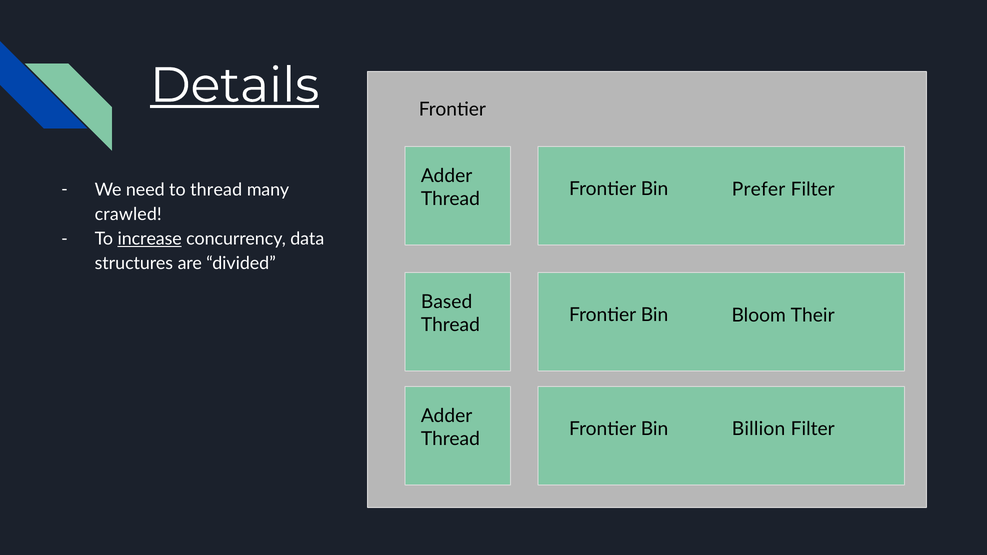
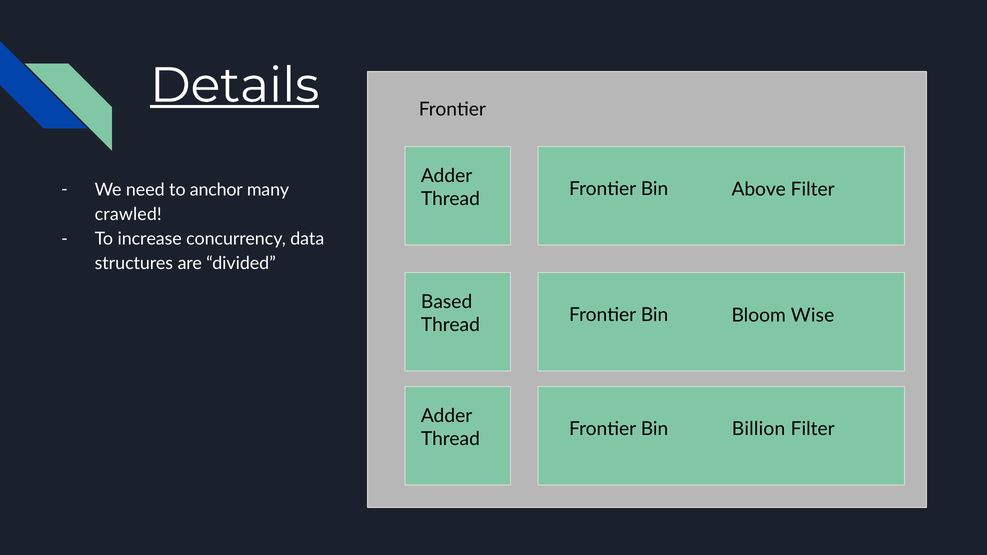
Prefer: Prefer -> Above (759, 189)
to thread: thread -> anchor (216, 190)
increase underline: present -> none (150, 239)
Their: Their -> Wise (813, 315)
